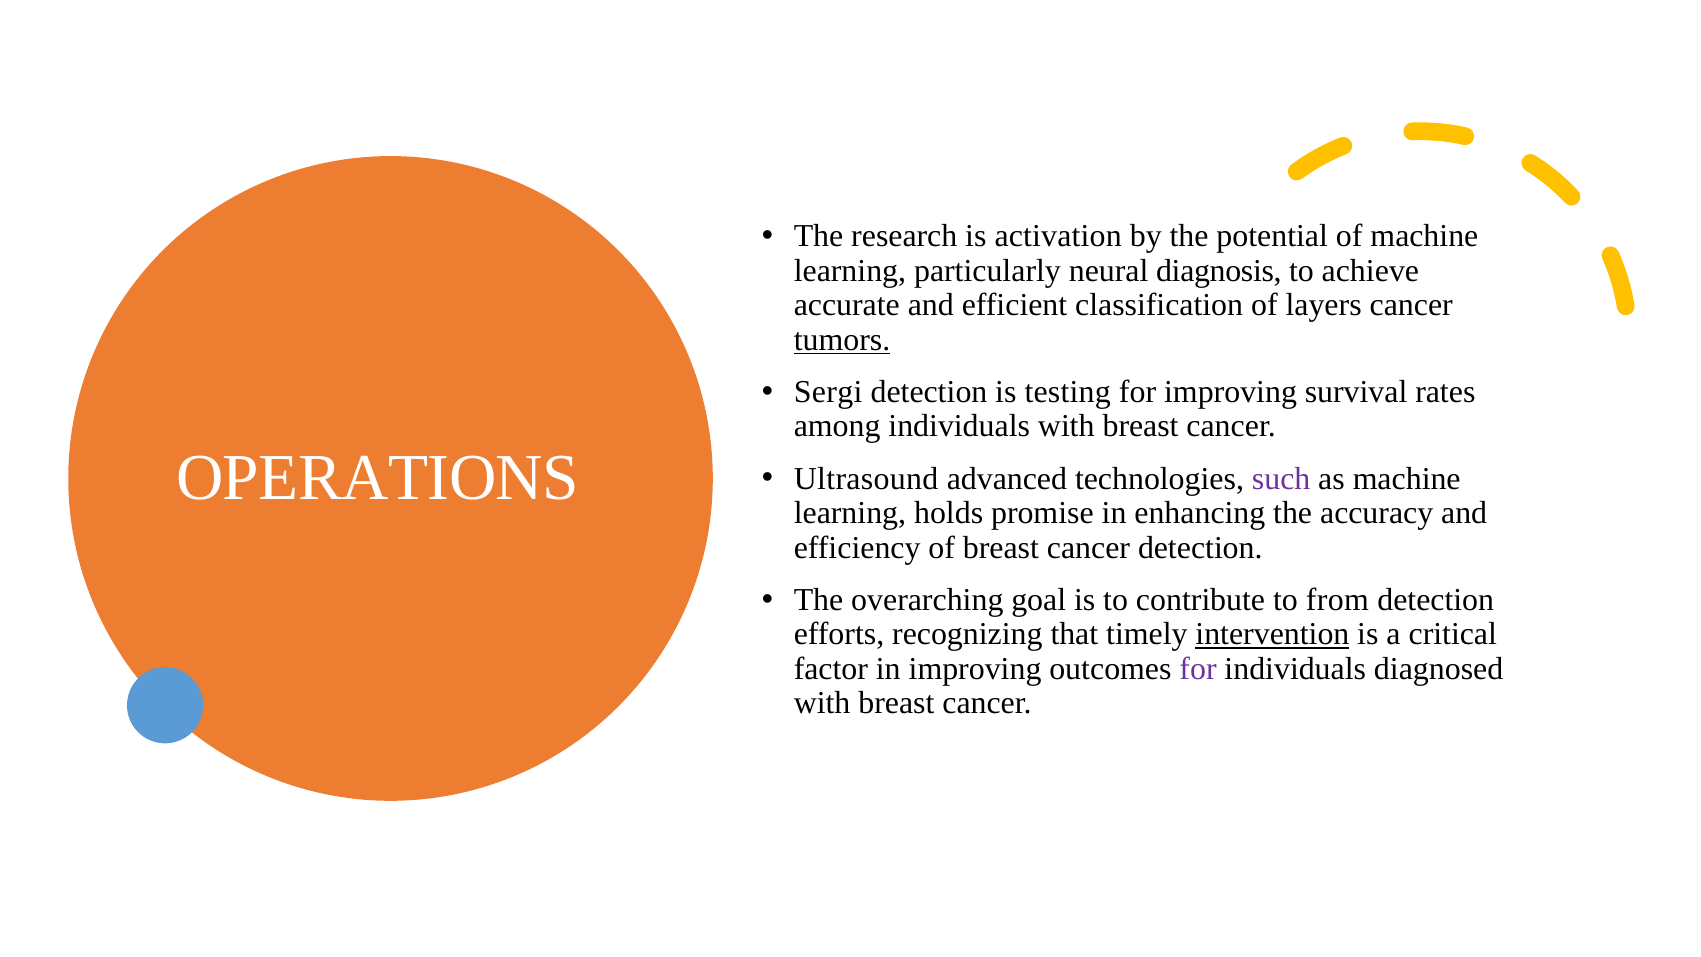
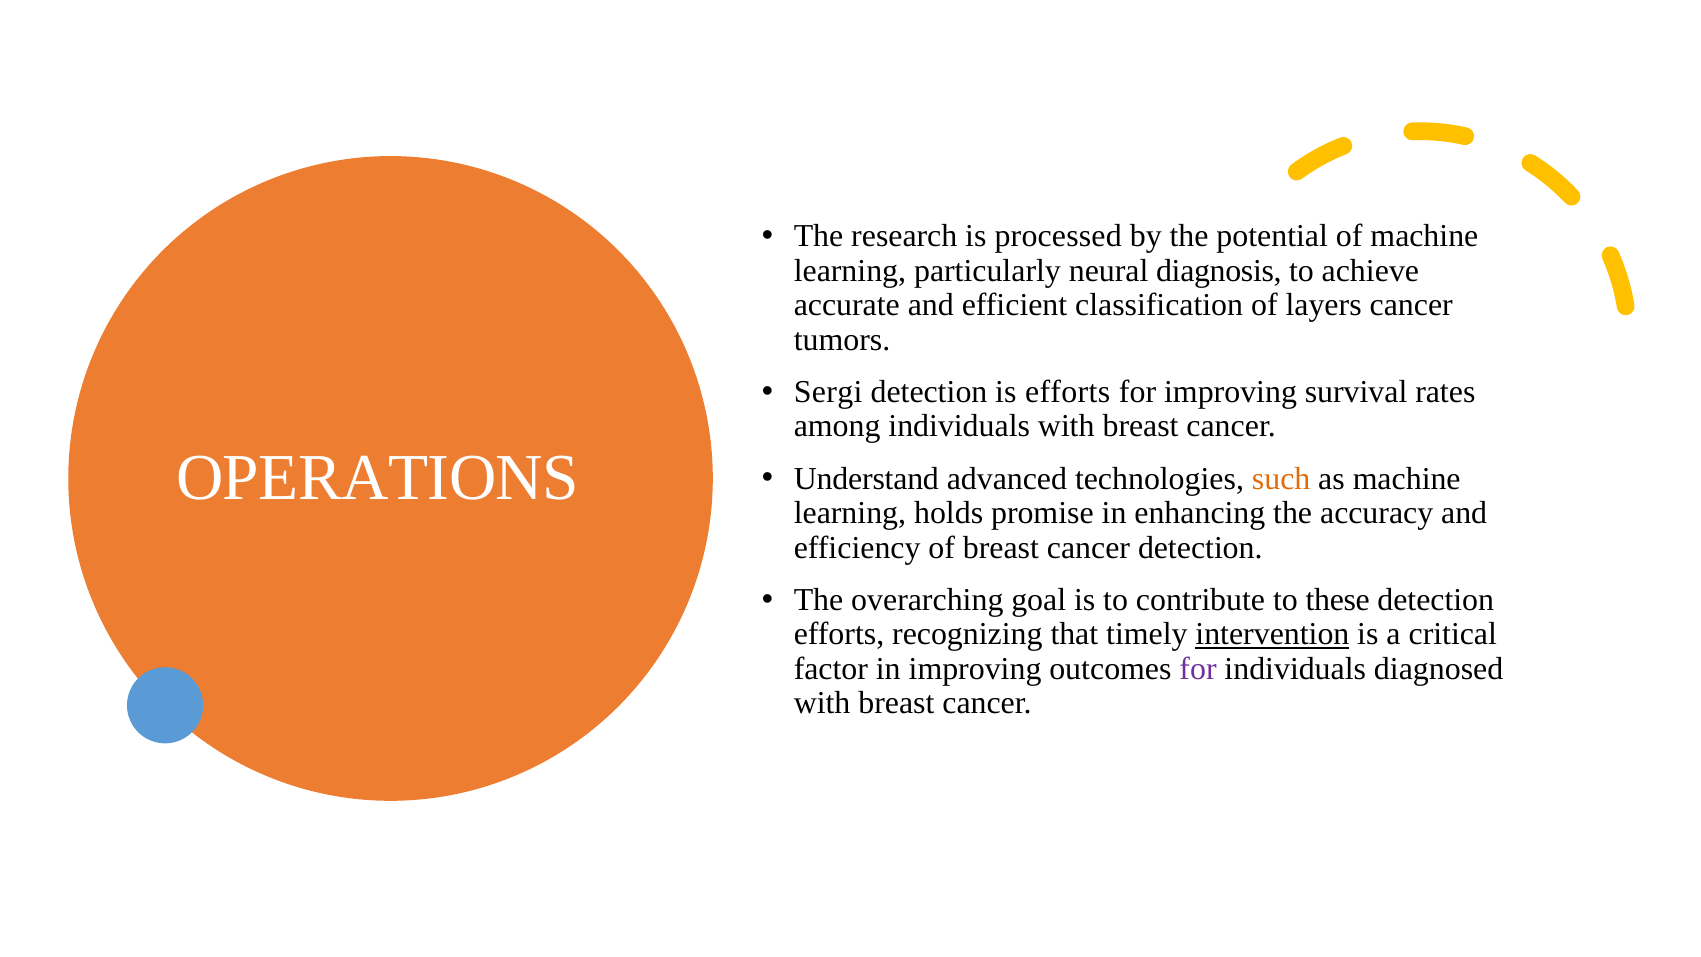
activation: activation -> processed (1058, 236)
tumors underline: present -> none (842, 340)
is testing: testing -> efforts (1068, 392)
Ultrasound: Ultrasound -> Understand (866, 479)
such colour: purple -> orange (1281, 479)
from: from -> these (1338, 600)
